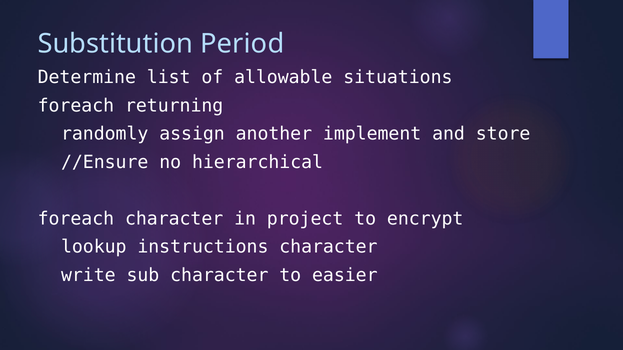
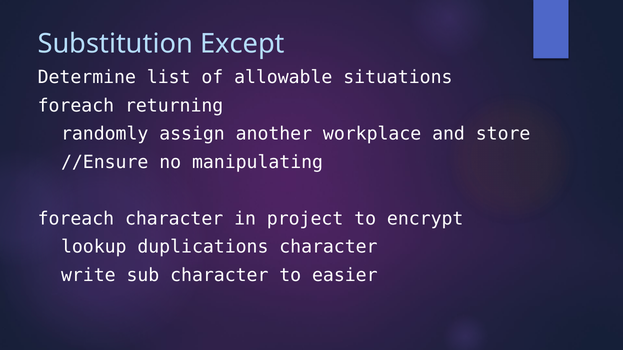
Period: Period -> Except (242, 44)
implement: implement -> workplace (372, 134)
hierarchical: hierarchical -> manipulating (258, 162)
instructions: instructions -> duplications (203, 247)
